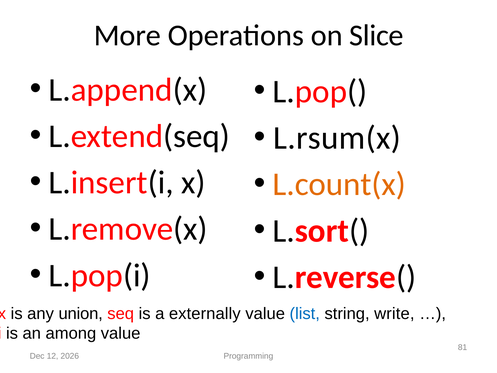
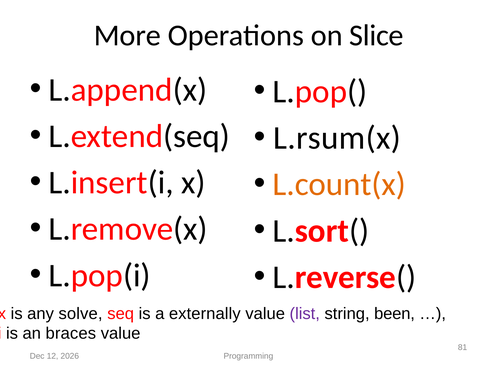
union: union -> solve (81, 313)
list colour: blue -> purple (305, 313)
write: write -> been (395, 313)
among: among -> braces (71, 333)
